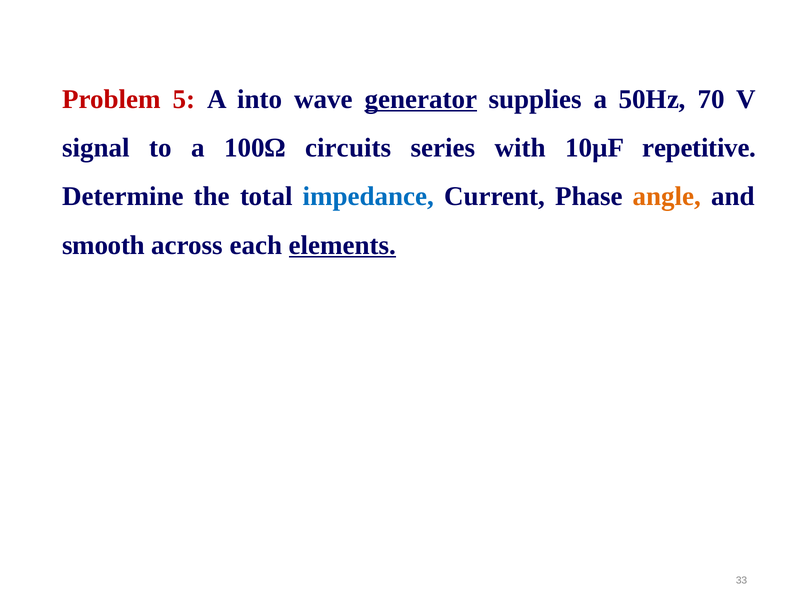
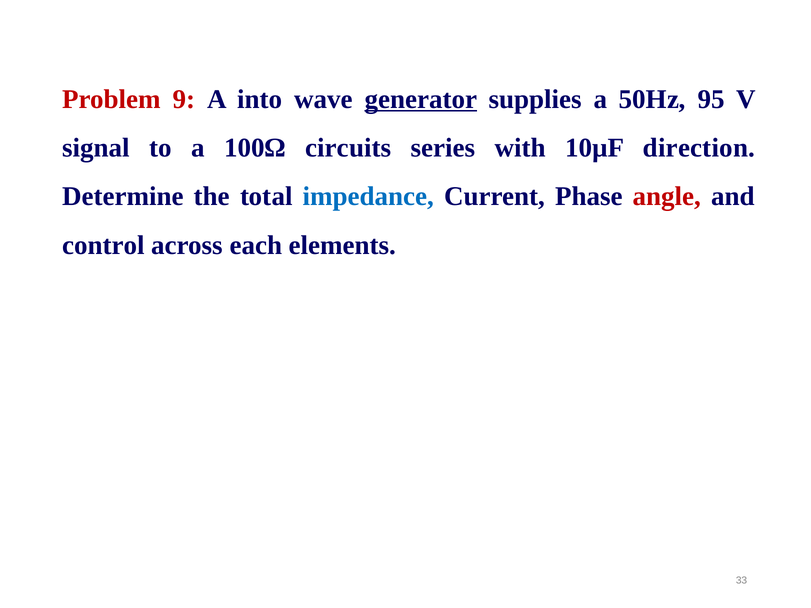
5: 5 -> 9 (184, 99)
70: 70 -> 95 (711, 99)
repetitive: repetitive -> direction (699, 148)
angle colour: orange -> red (667, 197)
smooth: smooth -> control (103, 245)
elements underline: present -> none (343, 245)
